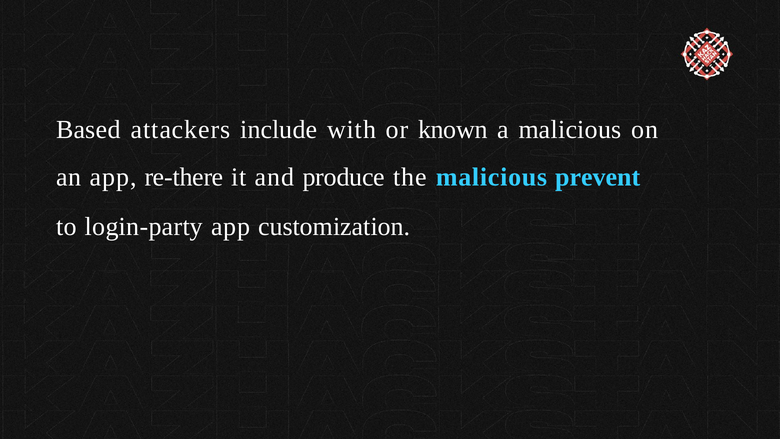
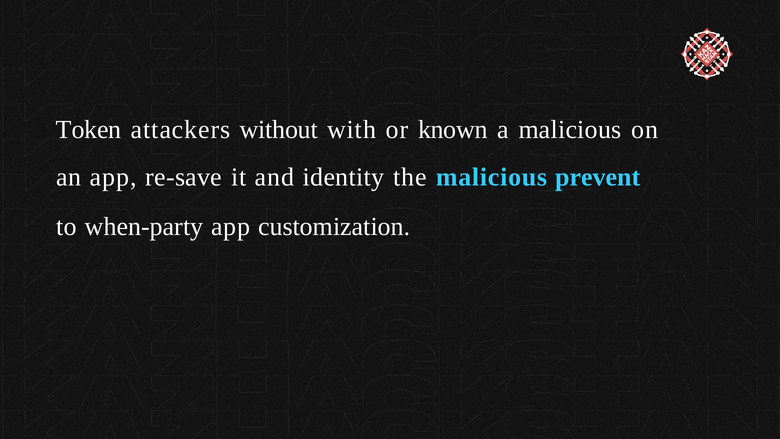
Based: Based -> Token (89, 130)
include: include -> without (279, 130)
re-there: re-there -> re-save (184, 177)
produce: produce -> identity (344, 177)
login-party: login-party -> when-party (144, 226)
